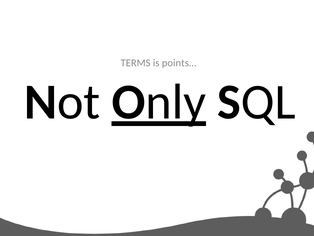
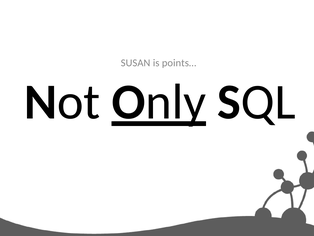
TERMS: TERMS -> SUSAN (136, 63)
